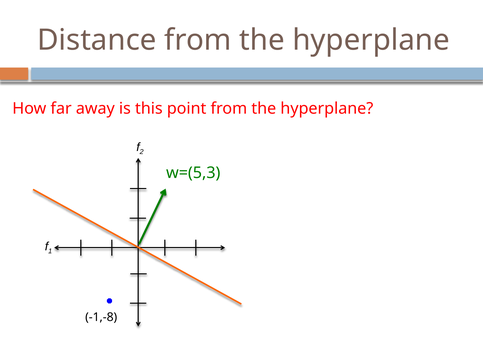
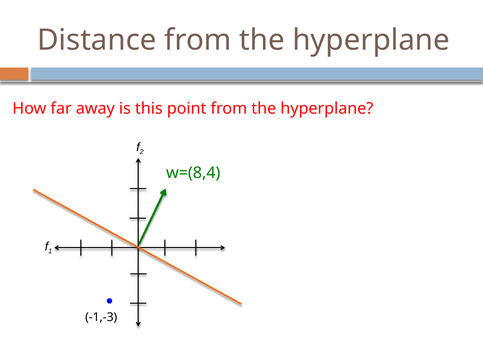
w=(5,3: w=(5,3 -> w=(8,4 (193, 173)
-1,-8: -1,-8 -> -1,-3 (101, 318)
